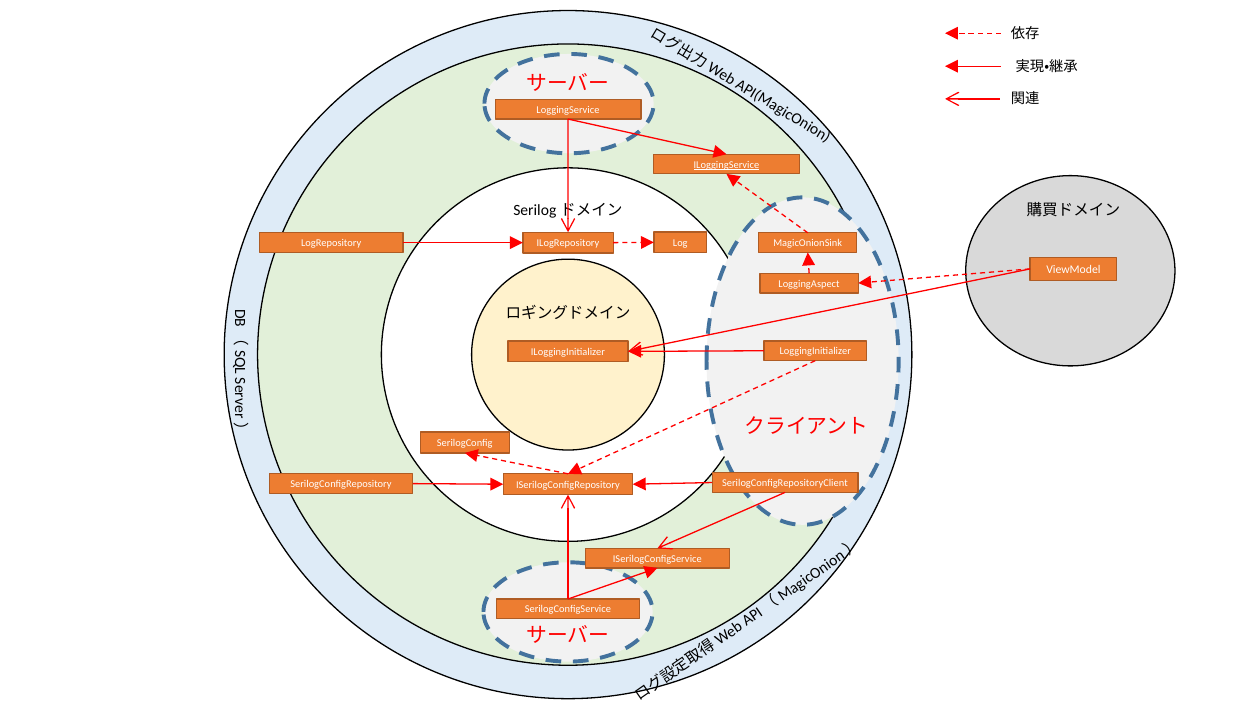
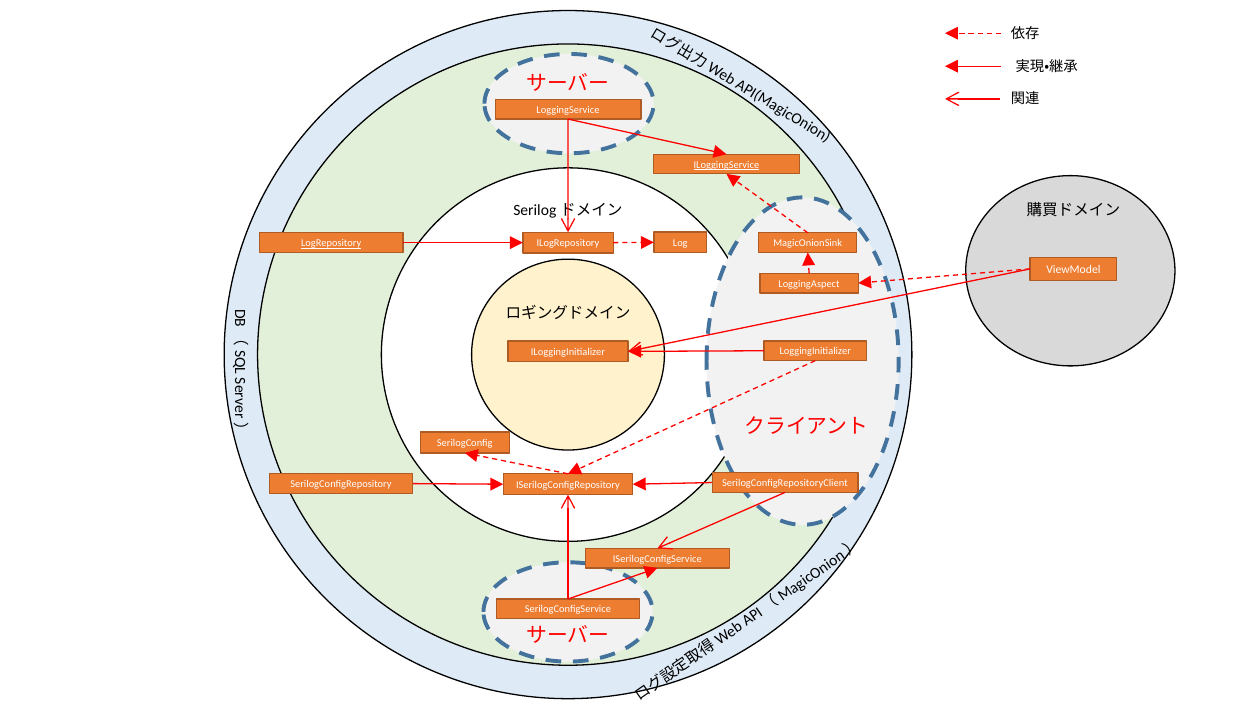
LogRepository underline: none -> present (331, 243)
